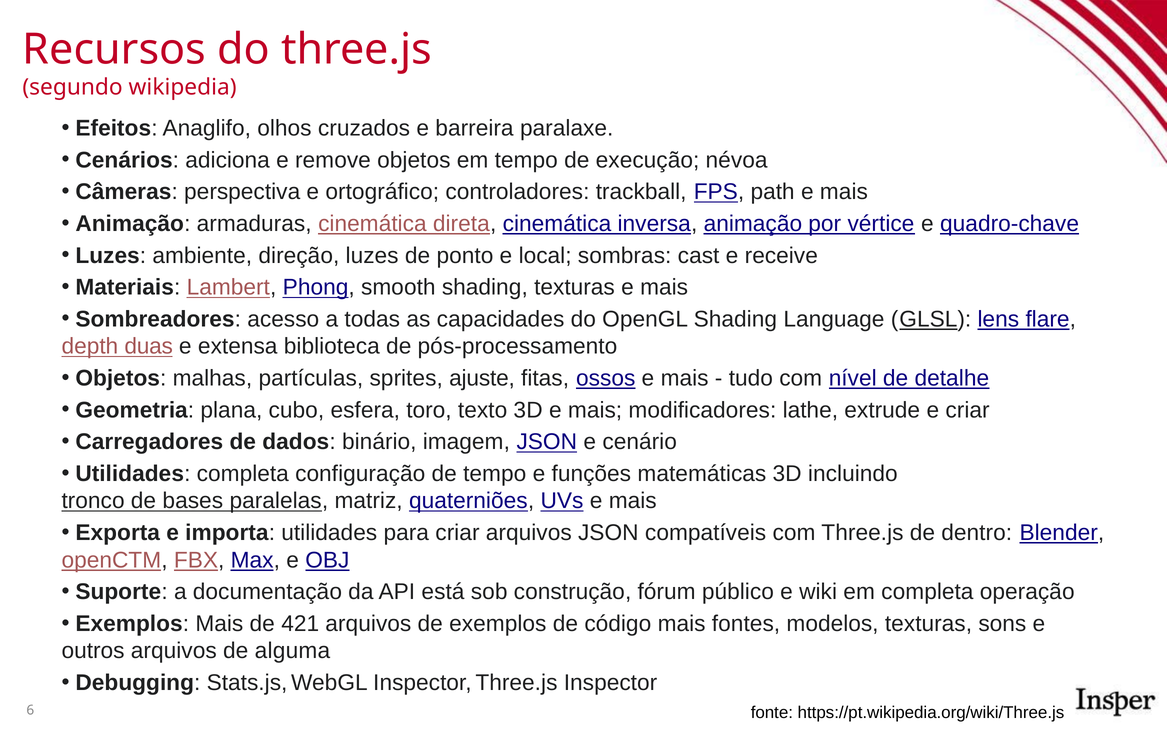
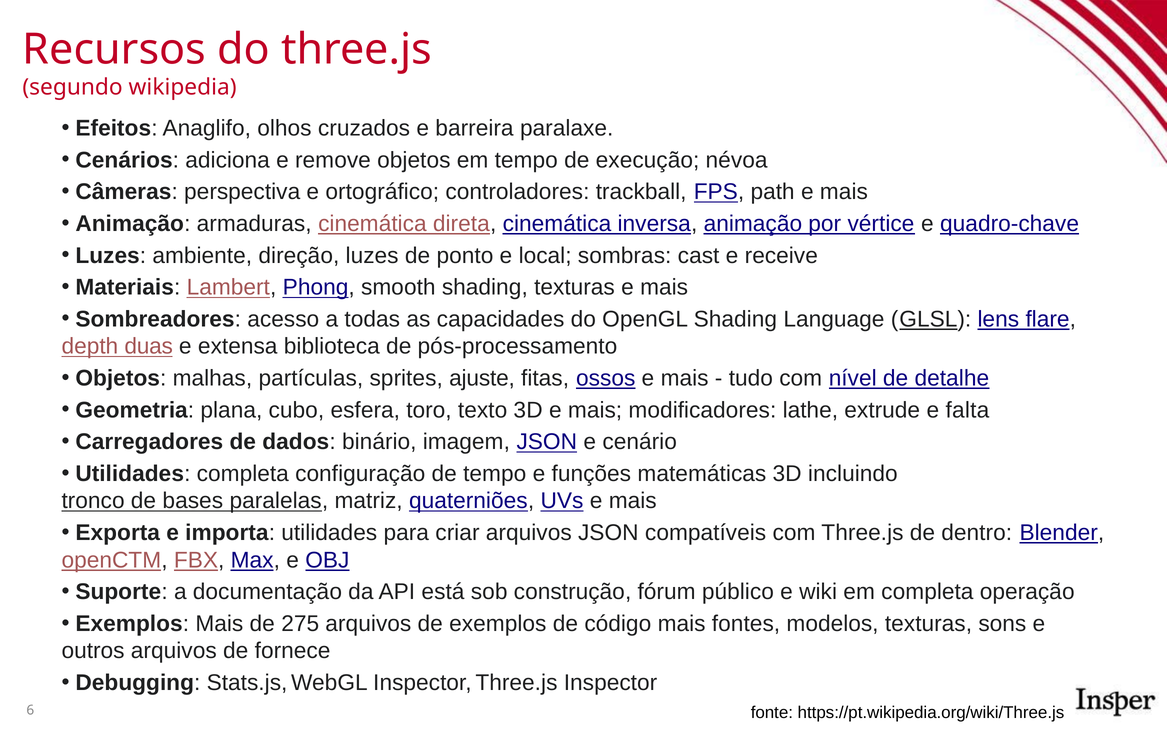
e criar: criar -> falta (967, 410)
421: 421 -> 275 (300, 623)
alguma: alguma -> fornece (293, 650)
